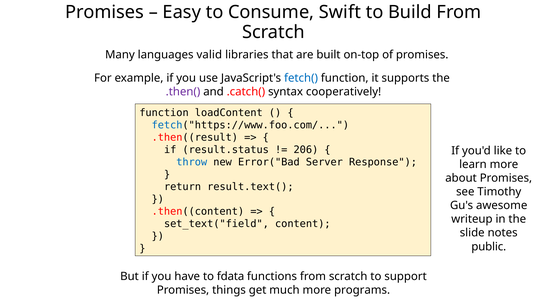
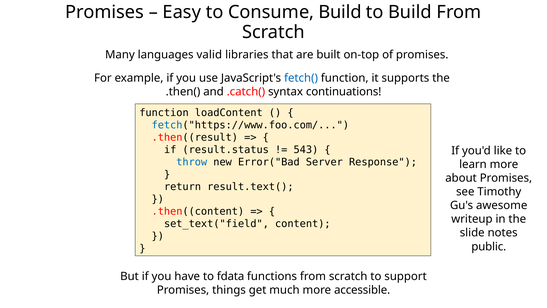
Consume Swift: Swift -> Build (340, 12)
.then( colour: purple -> black (183, 92)
cooperatively: cooperatively -> continuations (344, 92)
206: 206 -> 543 (306, 150)
programs: programs -> accessible (362, 290)
